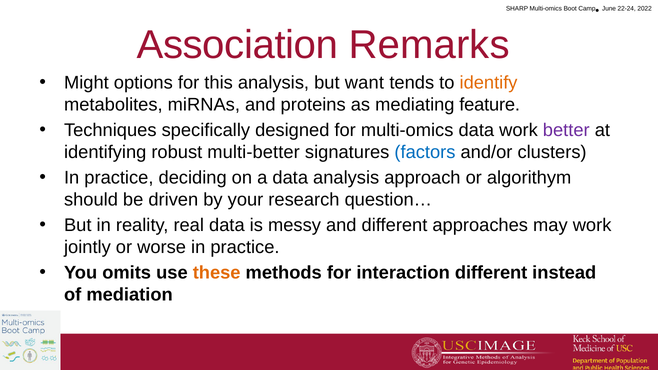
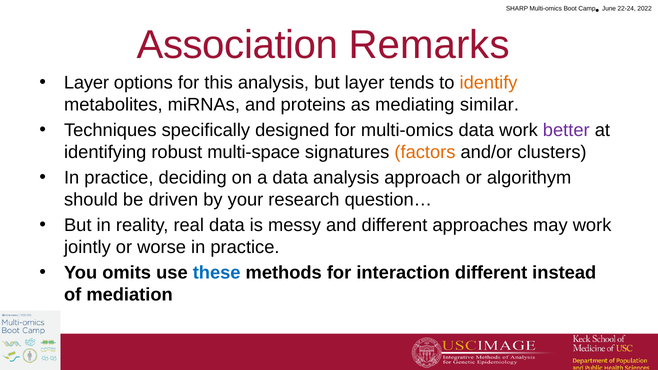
Might: Might -> Layer (86, 83)
but want: want -> layer (364, 83)
feature: feature -> similar (489, 105)
multi-better: multi-better -> multi-space (254, 152)
factors colour: blue -> orange (425, 152)
these colour: orange -> blue (217, 273)
